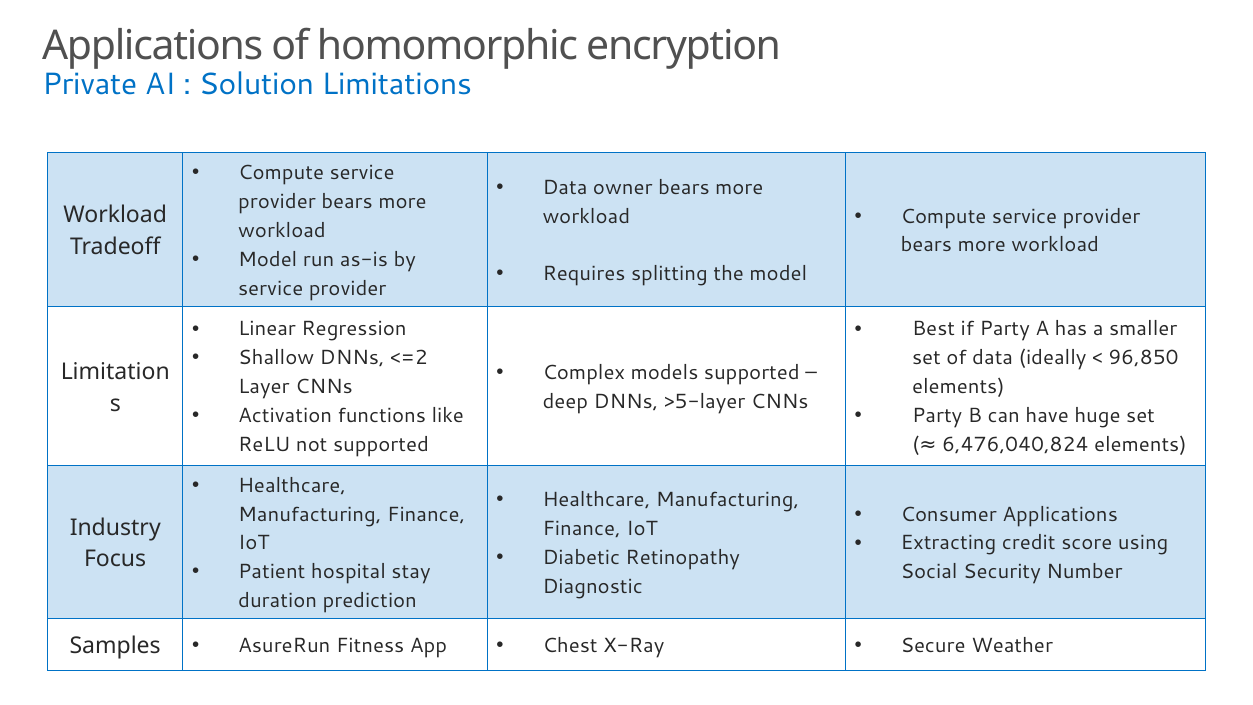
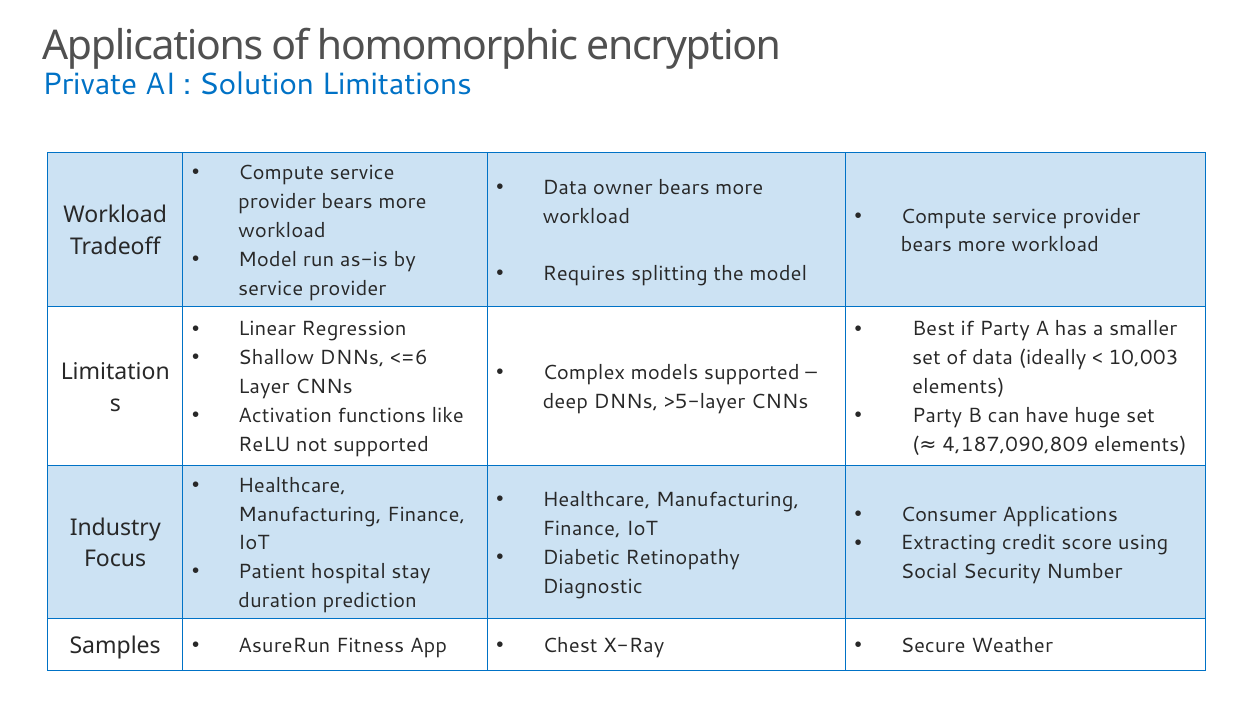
<=2: <=2 -> <=6 (409, 358)
96,850: 96,850 -> 10,003 (1143, 358)
6,476,040,824: 6,476,040,824 -> 4,187,090,809 (1015, 445)
